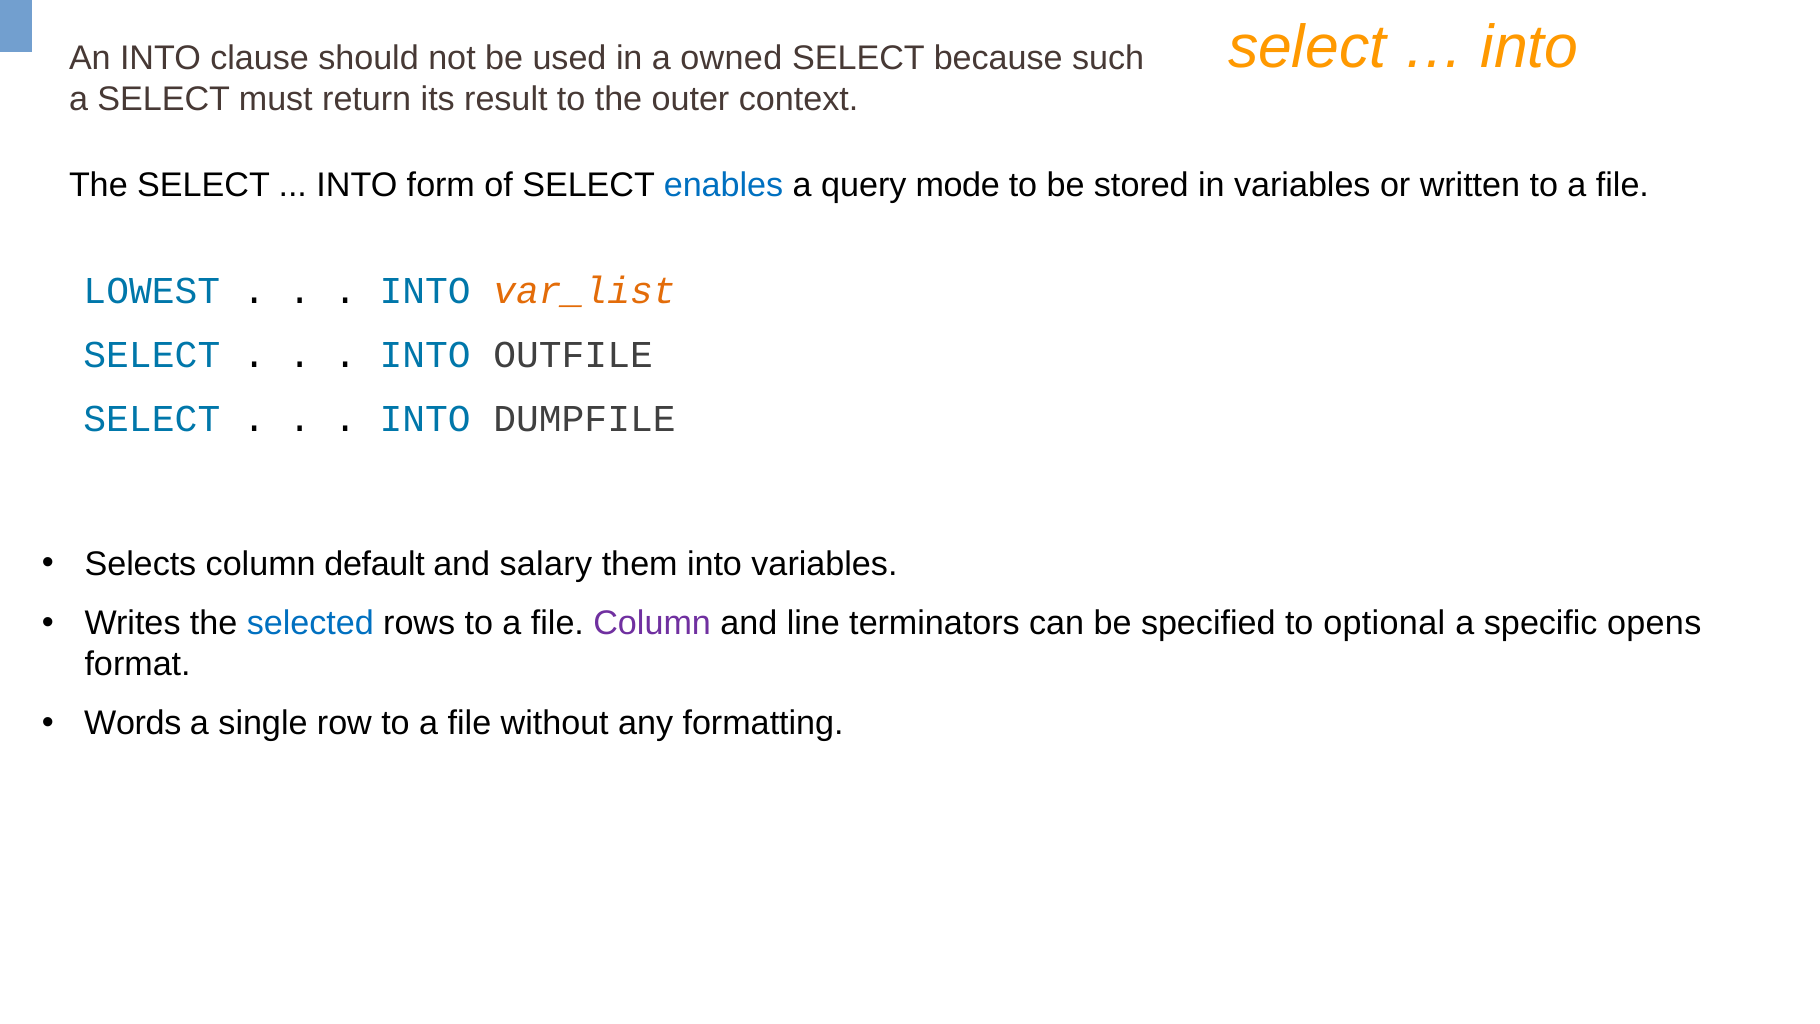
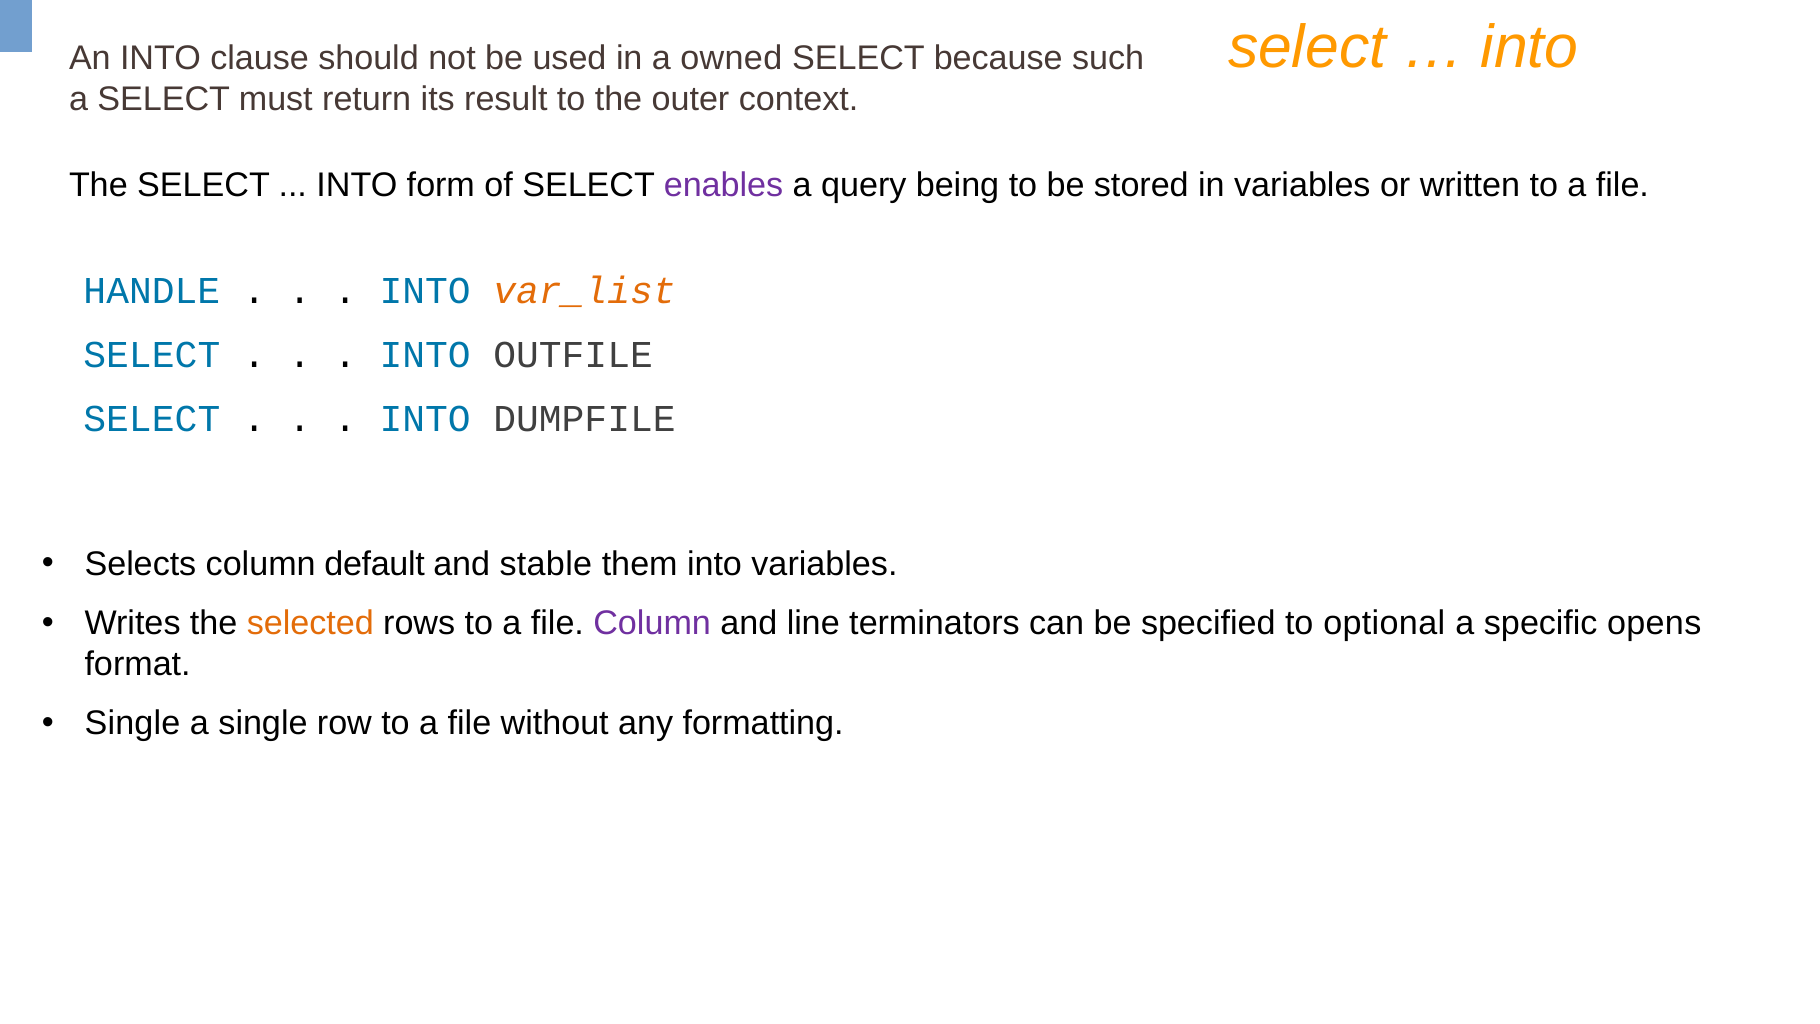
enables colour: blue -> purple (724, 185)
mode: mode -> being (958, 185)
LOWEST: LOWEST -> HANDLE (152, 291)
salary: salary -> stable (546, 564)
selected colour: blue -> orange (310, 623)
Words: Words -> Single (133, 724)
